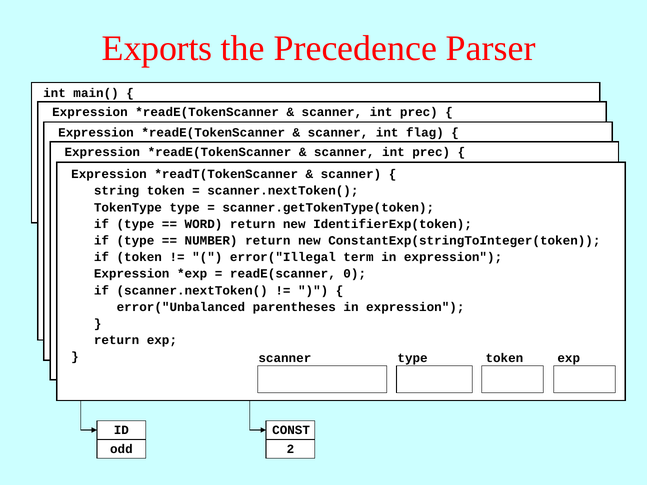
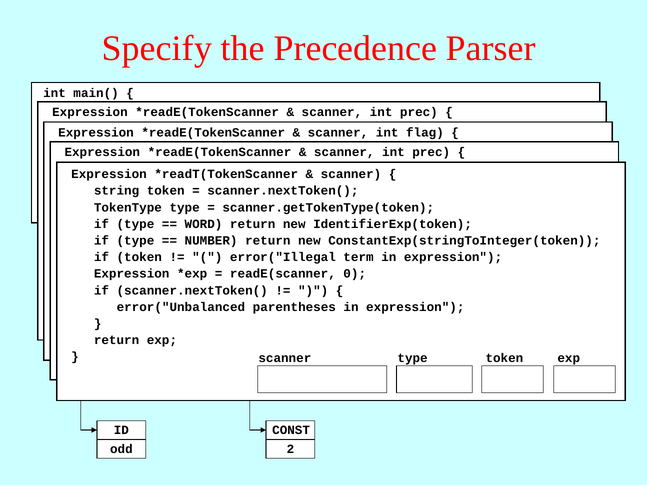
Exports: Exports -> Specify (157, 48)
